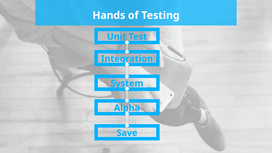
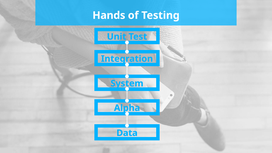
Save: Save -> Data (127, 133)
